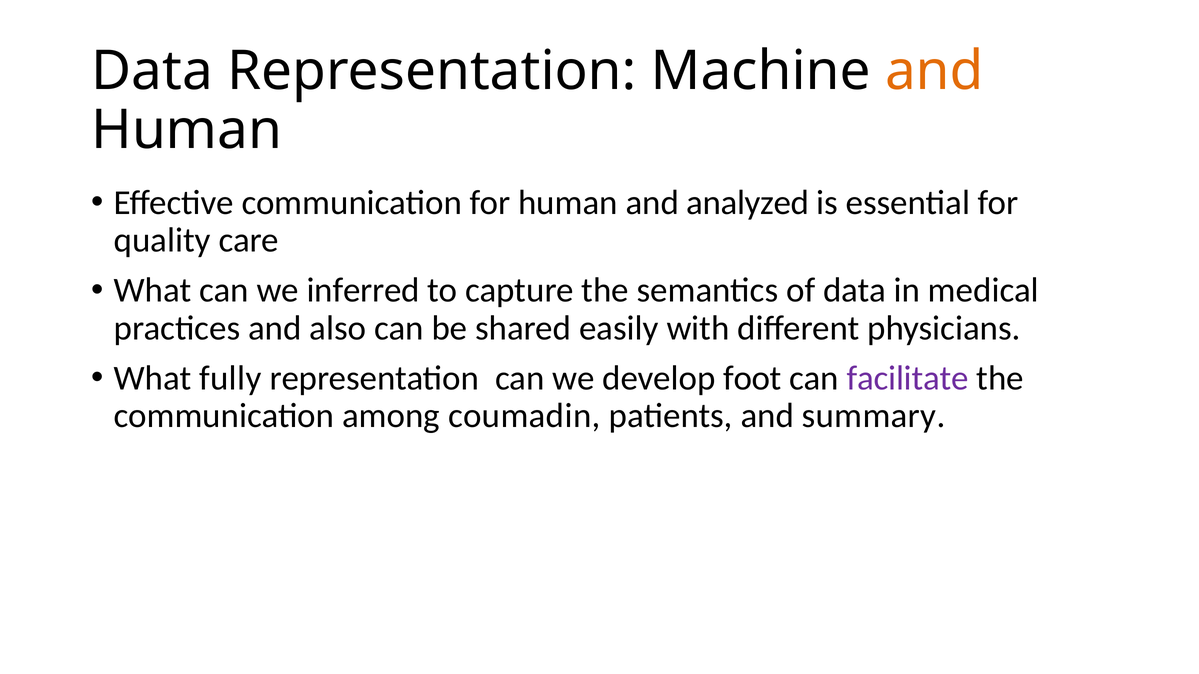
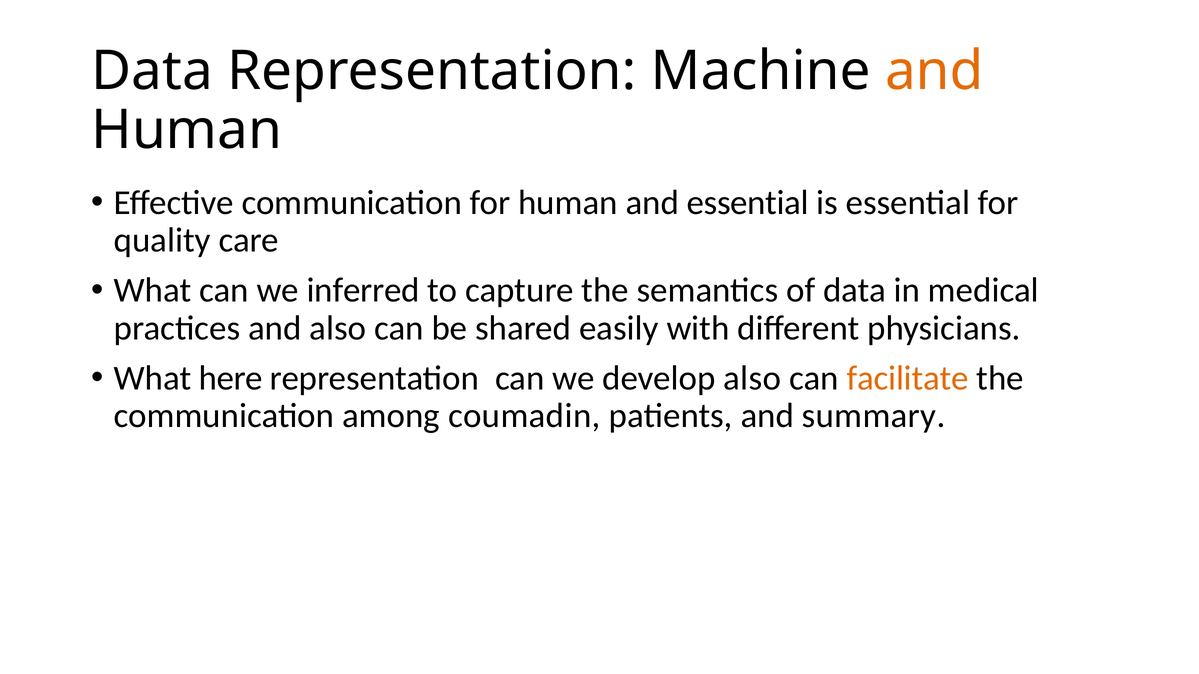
and analyzed: analyzed -> essential (748, 203)
fully: fully -> here (231, 378)
develop foot: foot -> also (752, 378)
facilitate colour: purple -> orange (908, 378)
